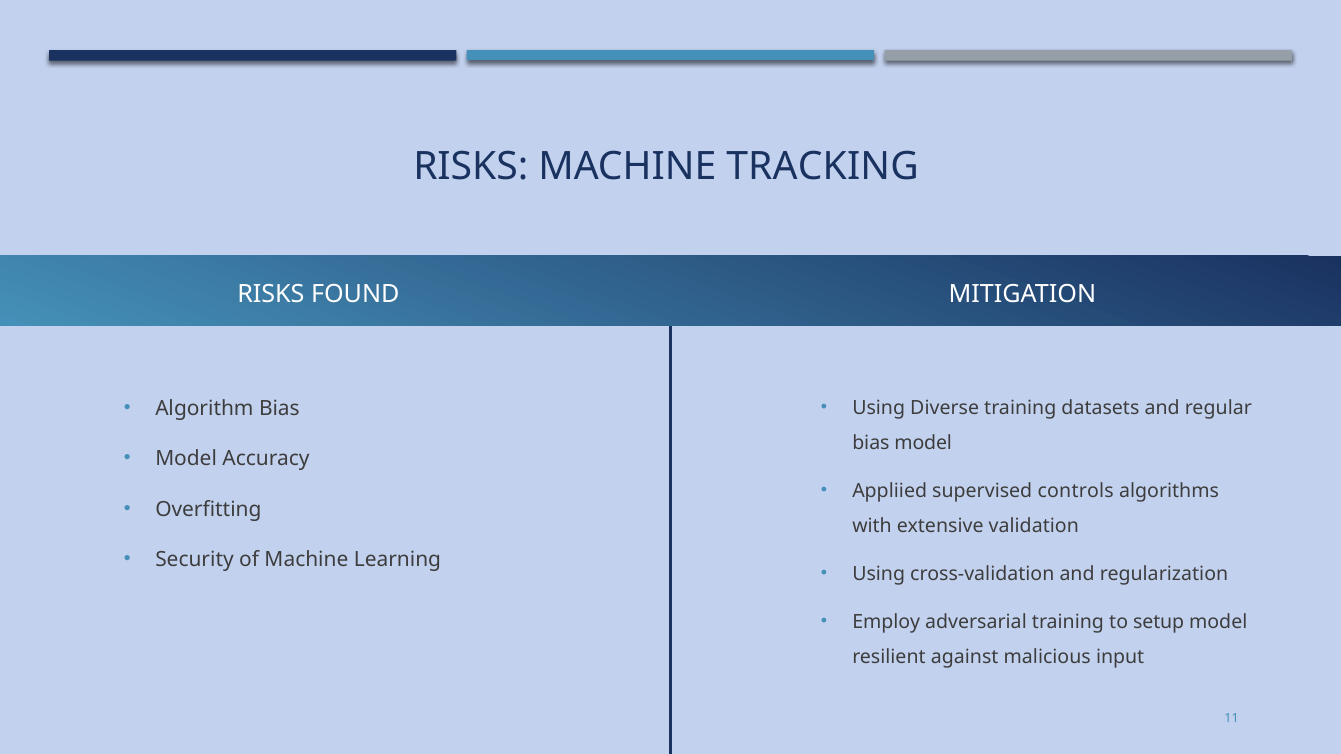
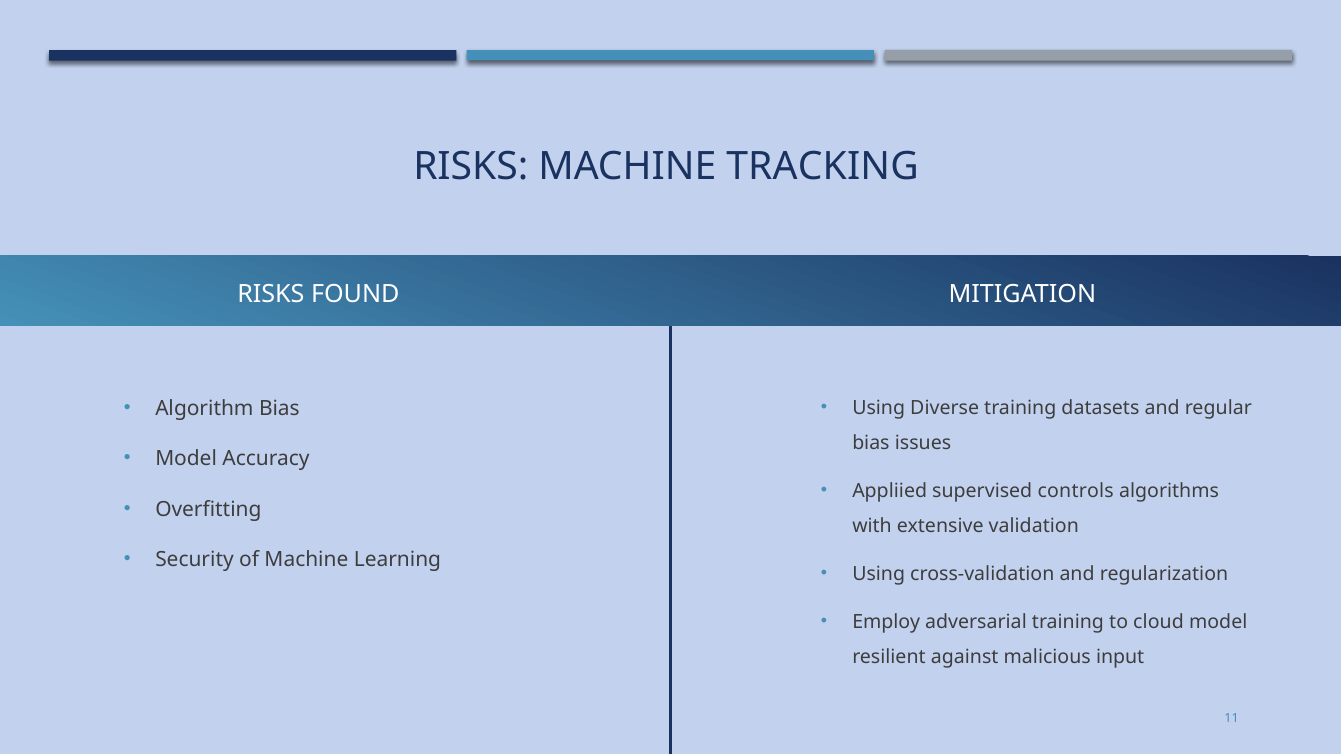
bias model: model -> issues (923, 443)
setup: setup -> cloud (1159, 622)
